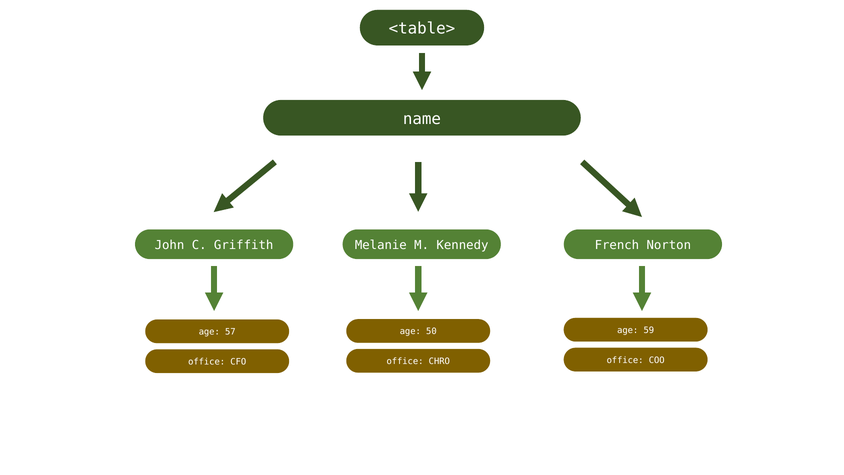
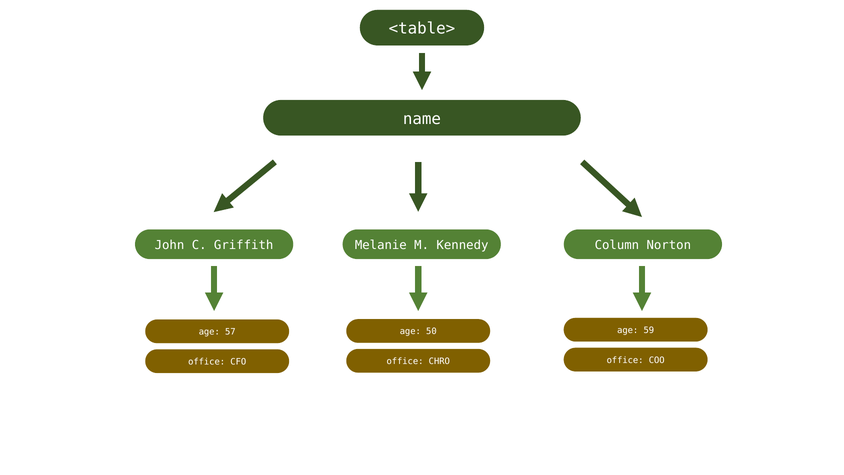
French: French -> Column (617, 245)
